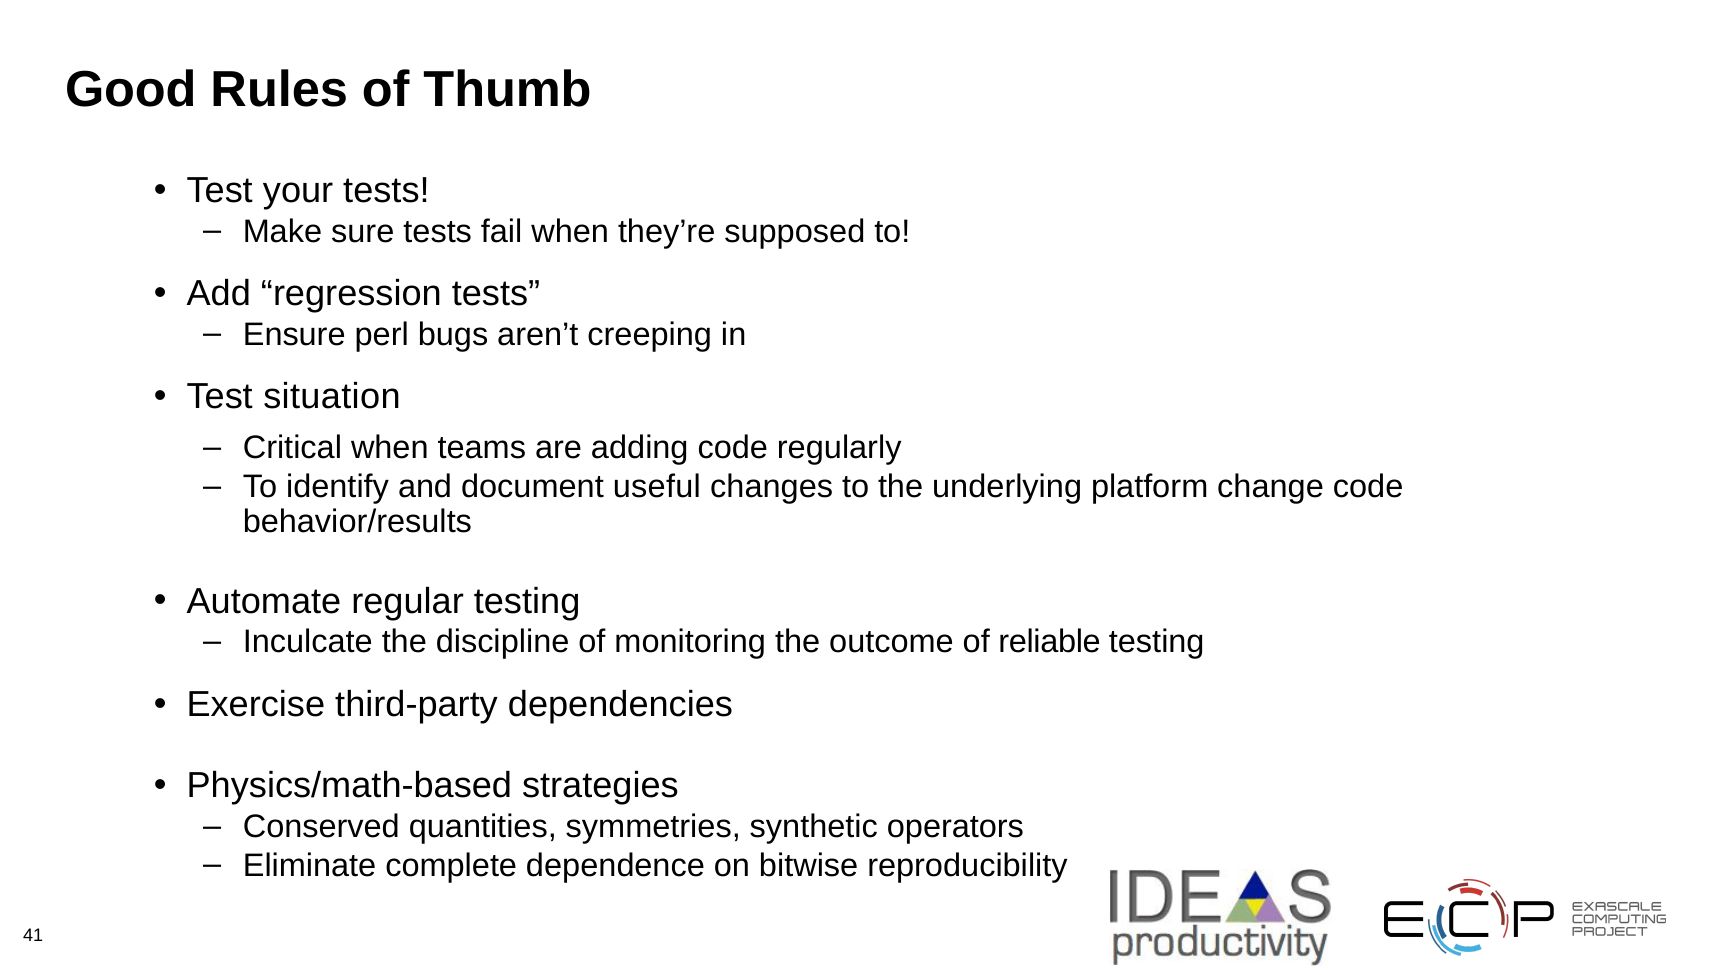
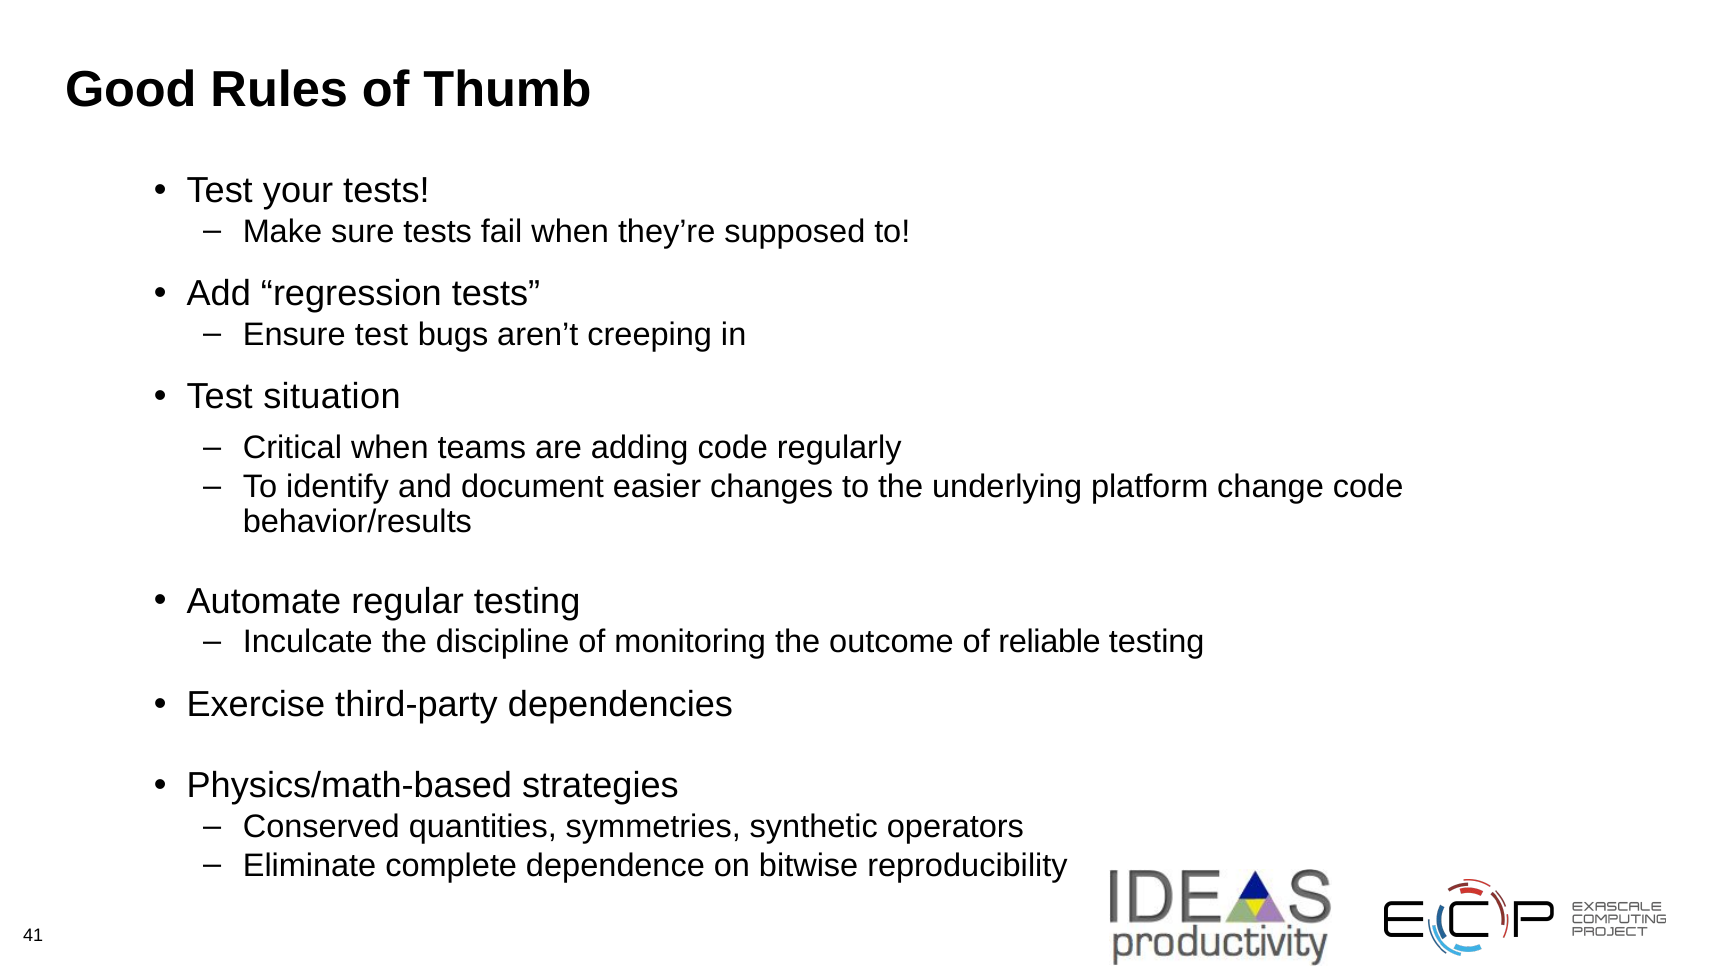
Ensure perl: perl -> test (382, 334)
useful: useful -> easier (657, 487)
